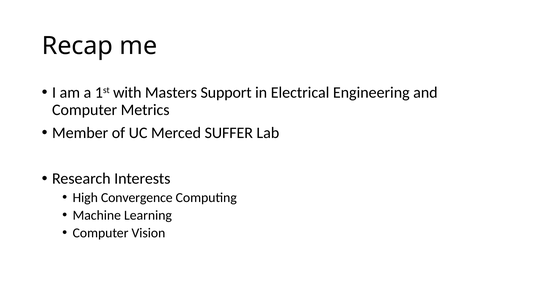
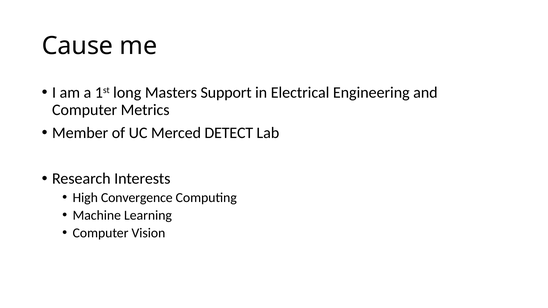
Recap: Recap -> Cause (77, 46)
with: with -> long (127, 93)
SUFFER: SUFFER -> DETECT (229, 133)
